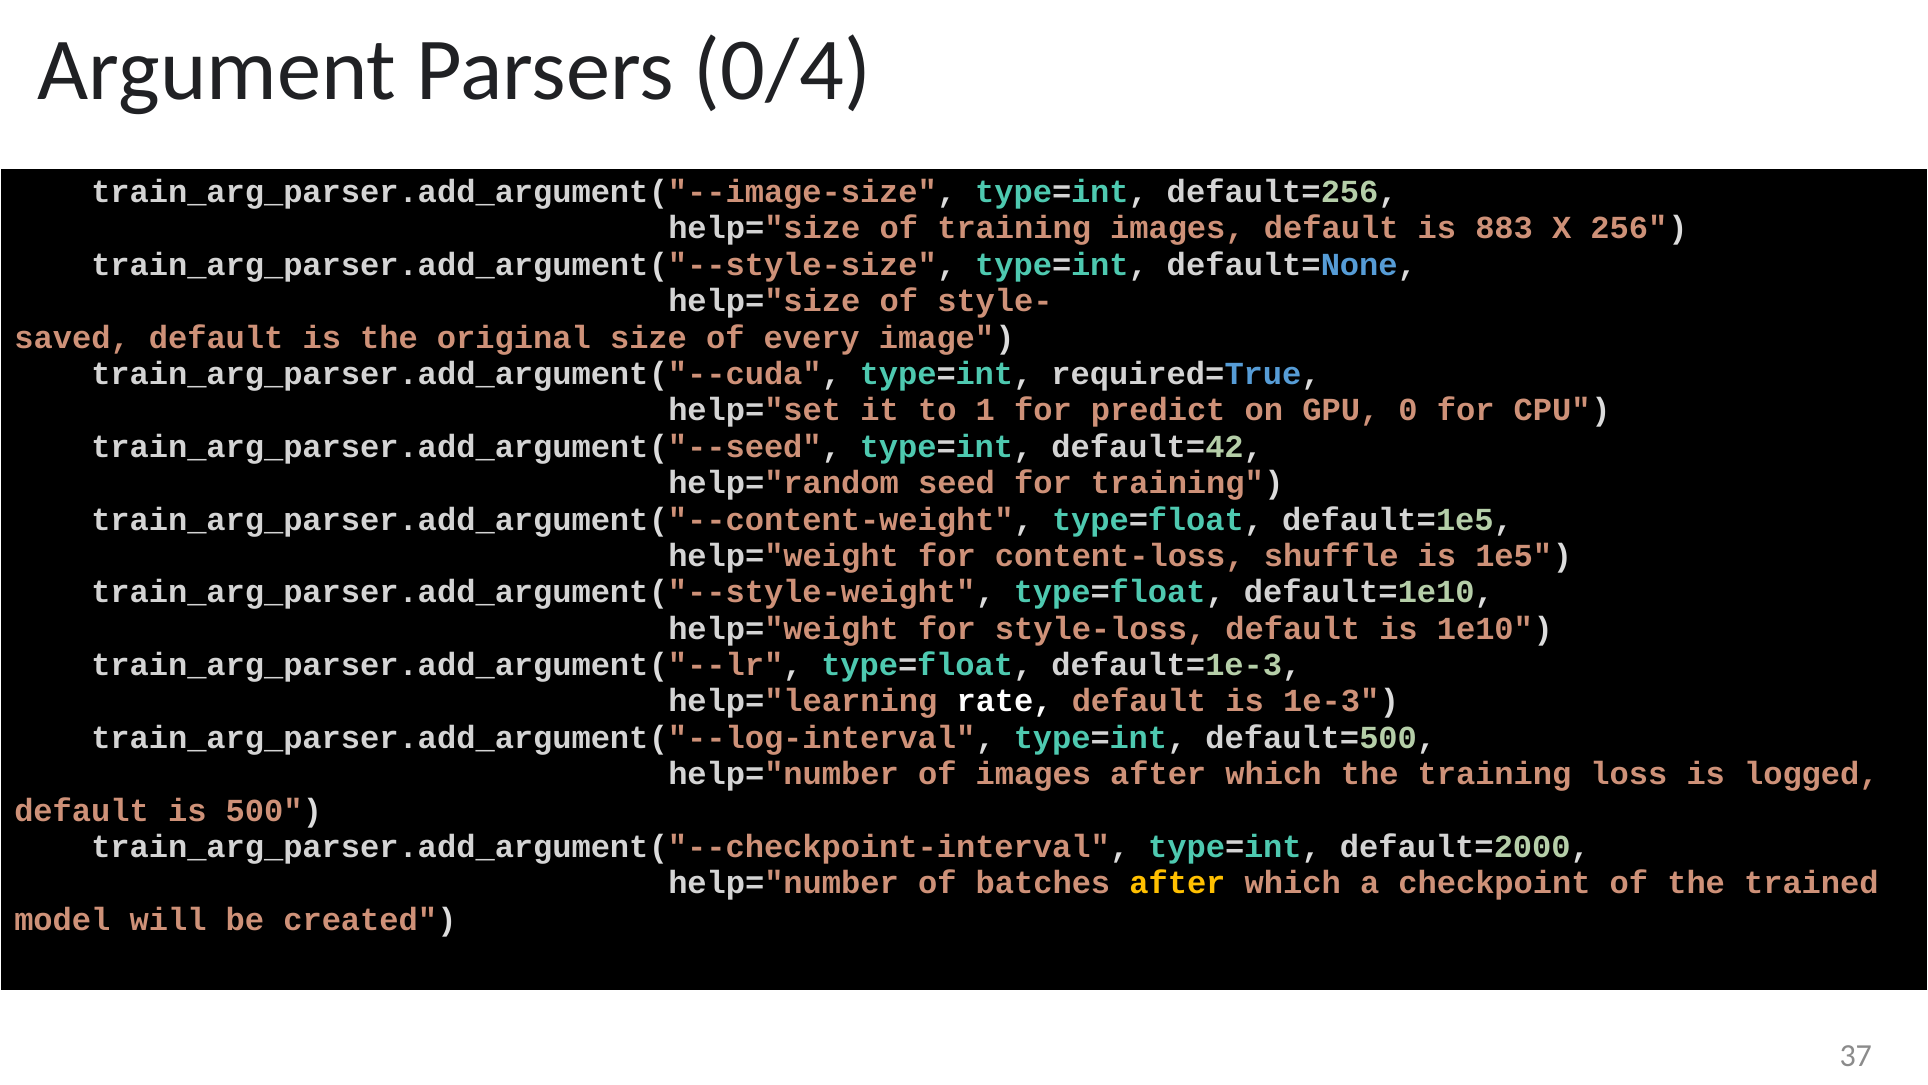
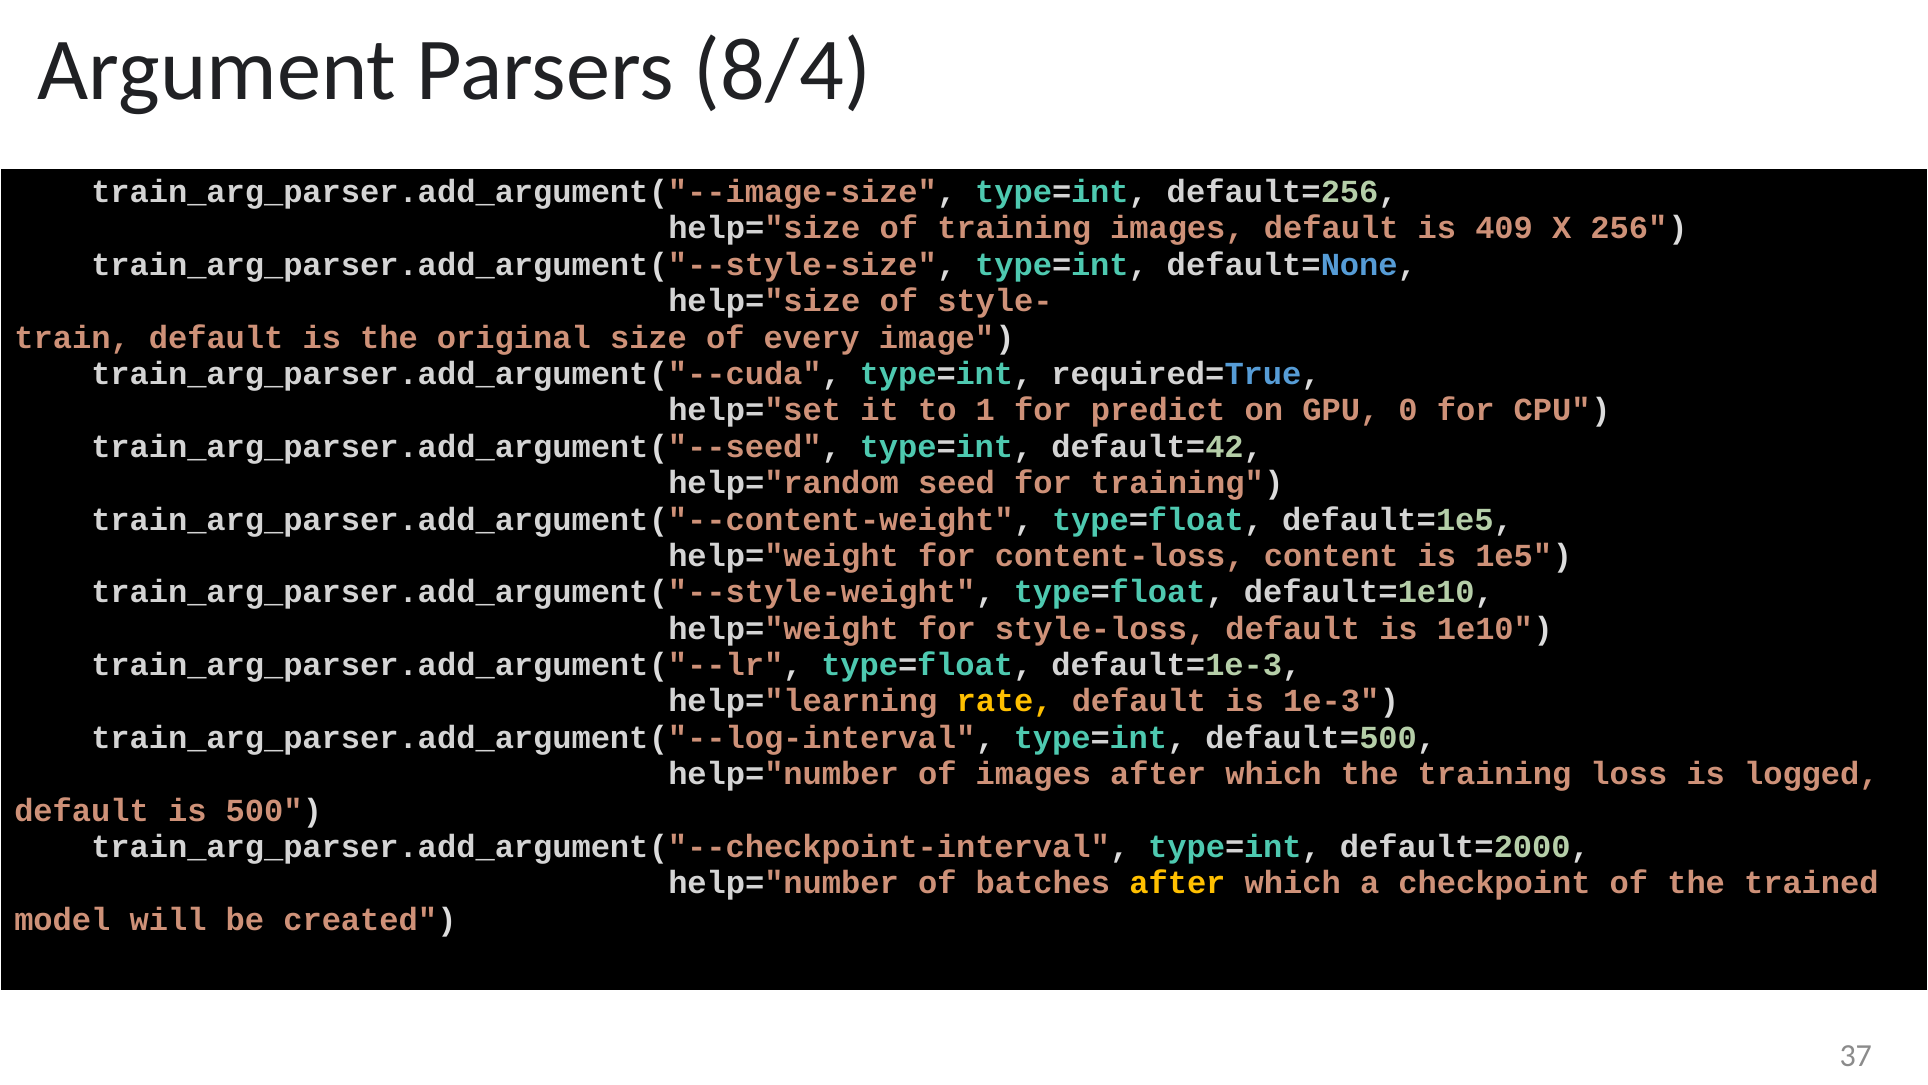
0/4: 0/4 -> 8/4 (783, 71)
883: 883 -> 409 (1504, 228)
saved: saved -> train (72, 337)
shuffle: shuffle -> content (1331, 556)
rate colour: white -> yellow (1005, 701)
